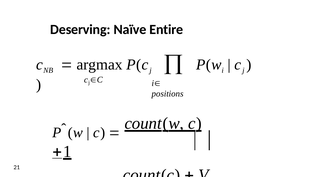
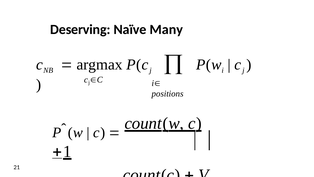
Entire: Entire -> Many (166, 30)
